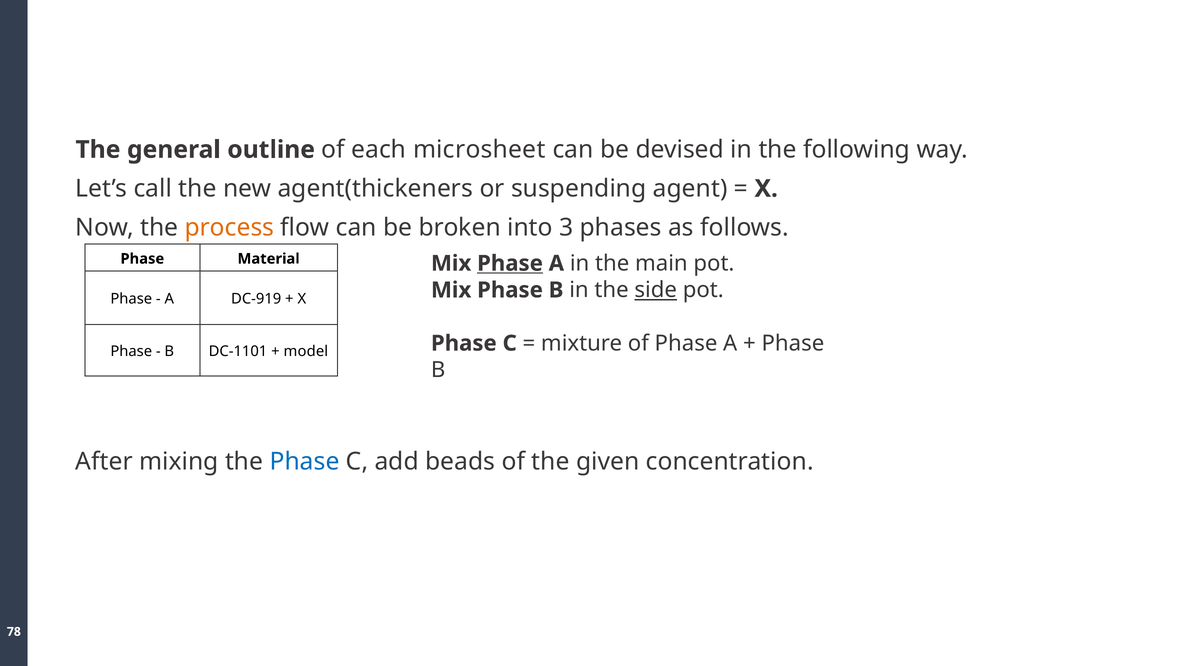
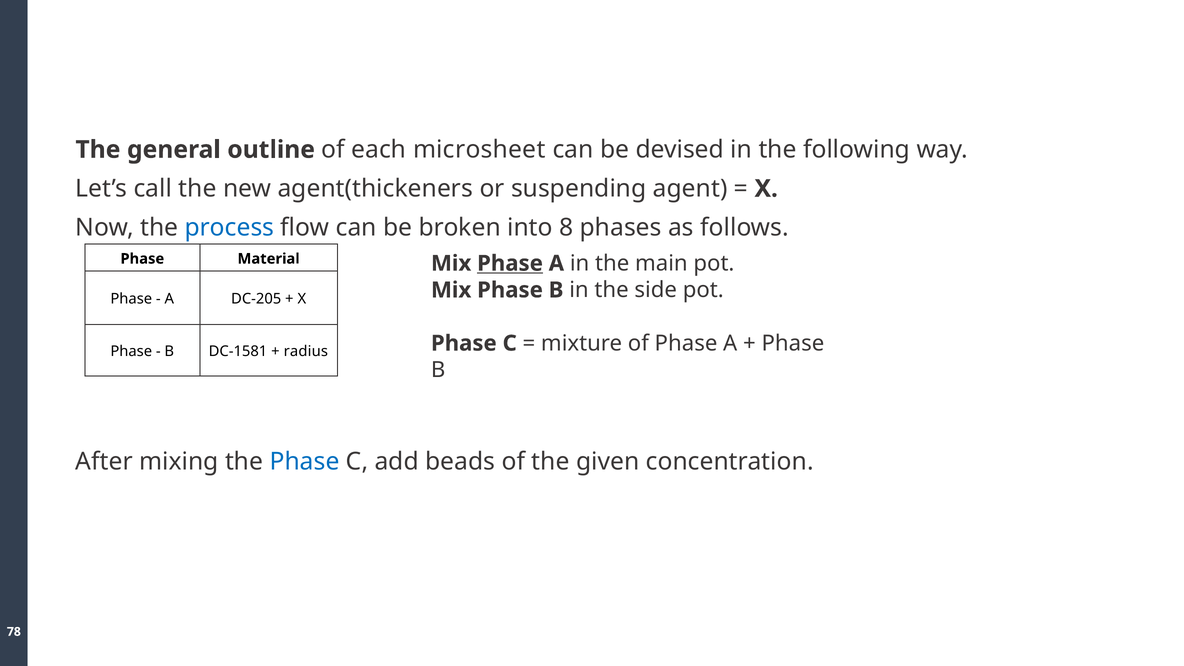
process colour: orange -> blue (229, 228)
3: 3 -> 8 (566, 228)
side underline: present -> none (656, 290)
DC-919: DC-919 -> DC-205 (256, 299)
DC-1101: DC-1101 -> DC-1581 (238, 351)
model: model -> radius (306, 351)
